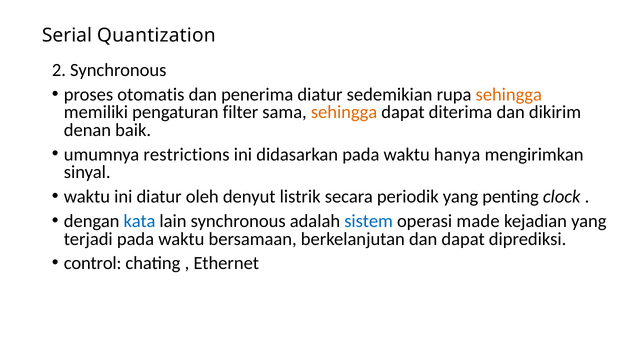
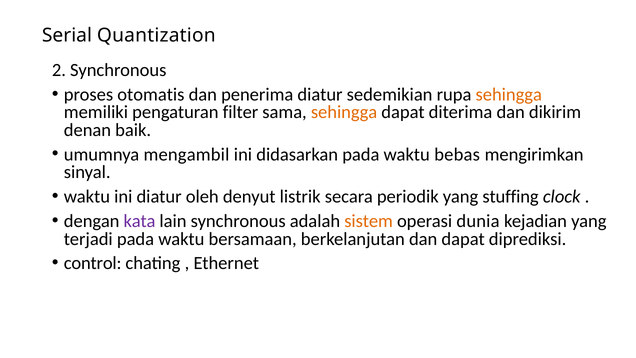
restrictions: restrictions -> mengambil (186, 154)
hanya: hanya -> bebas (457, 154)
penting: penting -> stuffing (511, 197)
kata colour: blue -> purple (140, 221)
sistem colour: blue -> orange (369, 221)
made: made -> dunia (478, 221)
